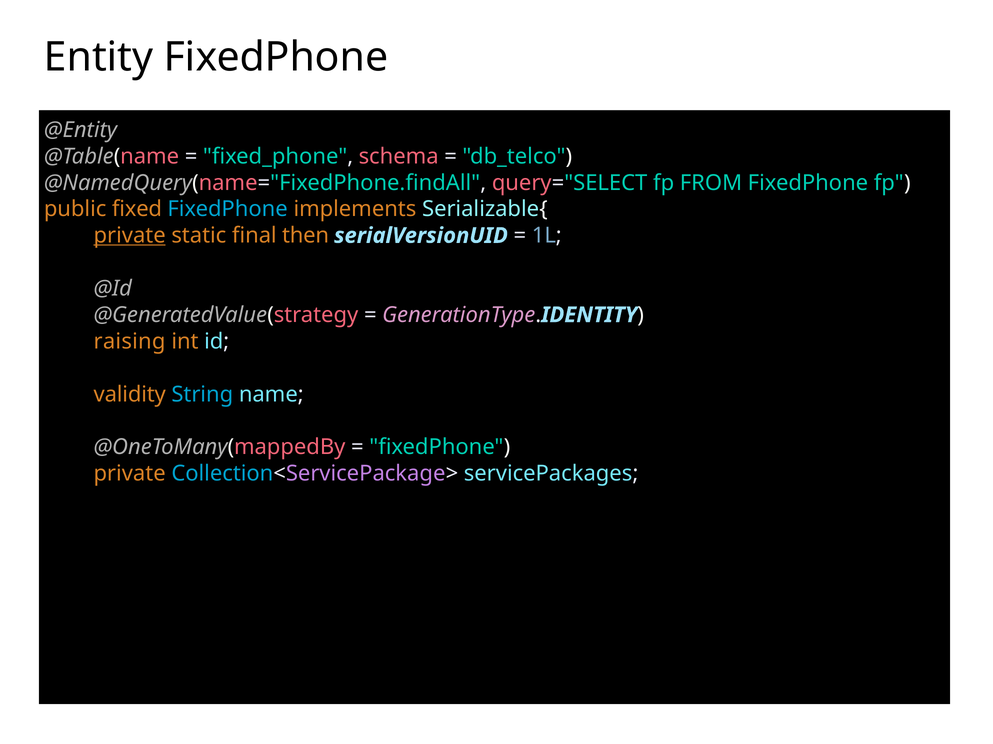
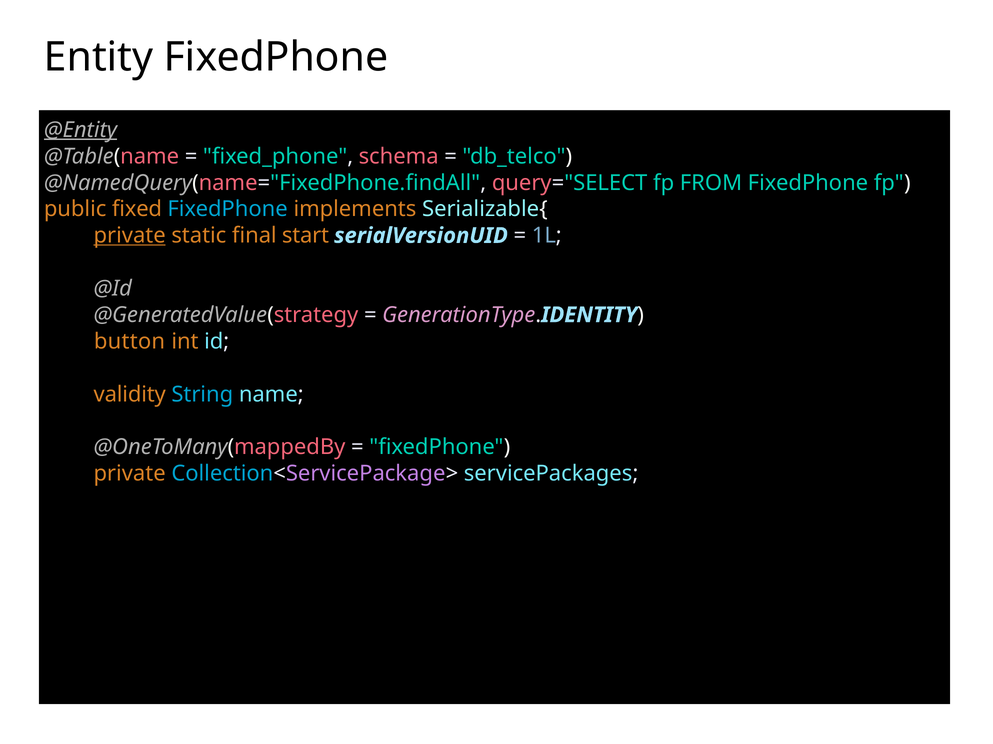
@Entity underline: none -> present (81, 130)
then: then -> start (306, 236)
raising: raising -> button (130, 342)
